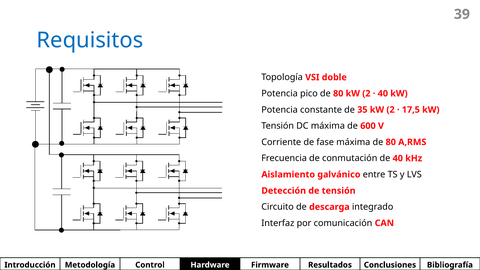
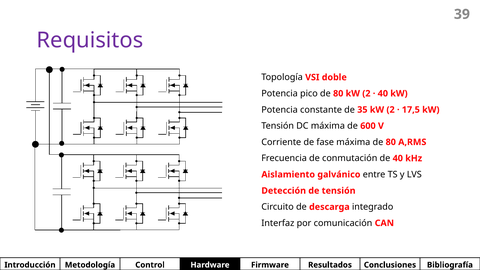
Requisitos colour: blue -> purple (90, 40)
